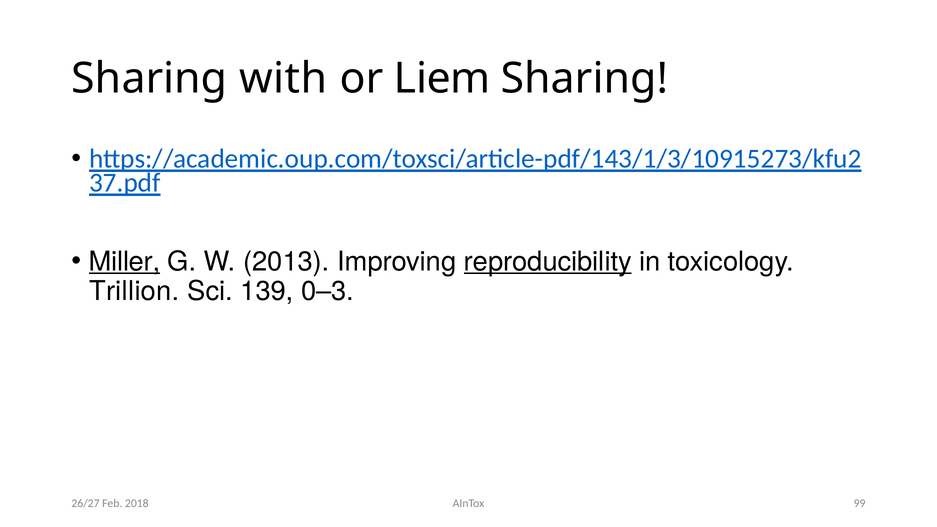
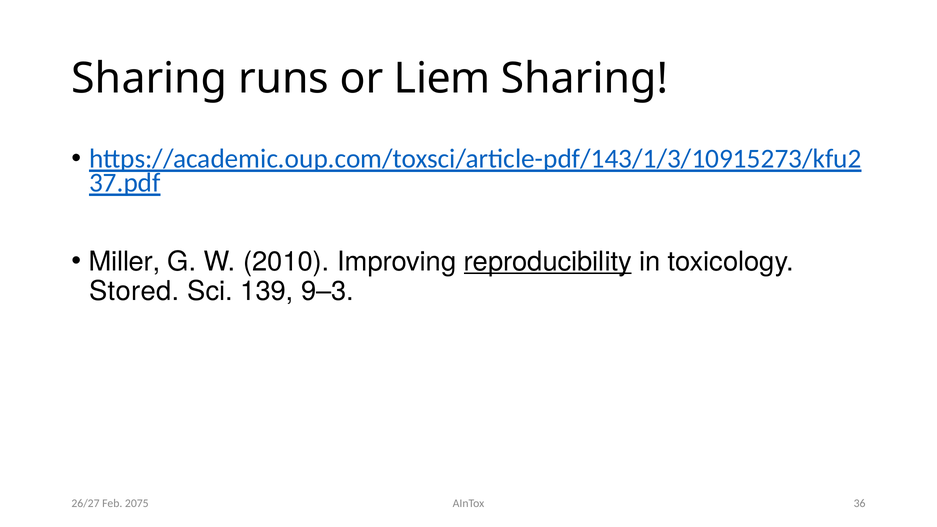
with: with -> runs (284, 79)
Miller underline: present -> none (125, 262)
2013: 2013 -> 2010 (286, 262)
Trillion: Trillion -> Stored (134, 291)
0–3: 0–3 -> 9–3 (328, 291)
2018: 2018 -> 2075 (137, 503)
99: 99 -> 36 (860, 503)
